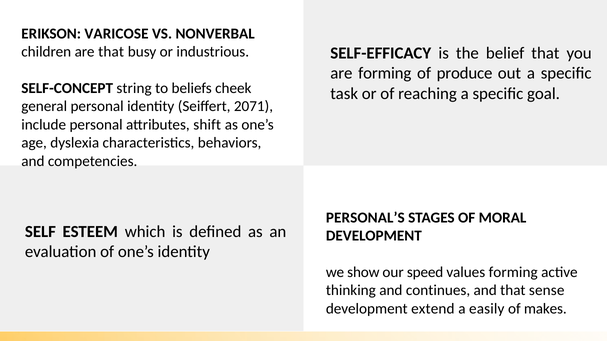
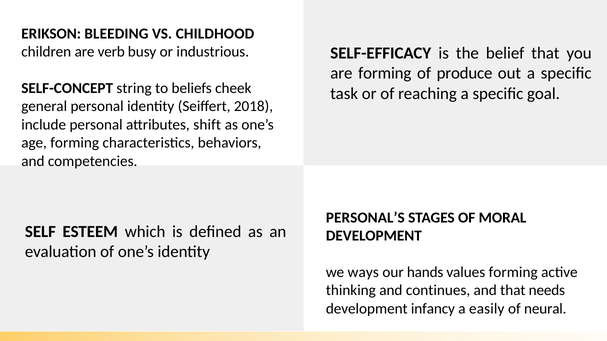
VARICOSE: VARICOSE -> BLEEDING (116, 34)
NONVERBAL: NONVERBAL -> CHILDHOOD (215, 34)
are that: that -> verb (111, 52)
2071: 2071 -> 2018 (253, 107)
age dyslexia: dyslexia -> forming (75, 143)
show: show -> ways (363, 273)
speed: speed -> hands (425, 273)
sense: sense -> needs (547, 291)
extend: extend -> infancy (433, 309)
makes: makes -> neural (545, 309)
